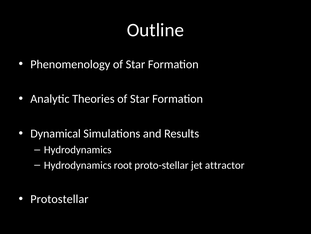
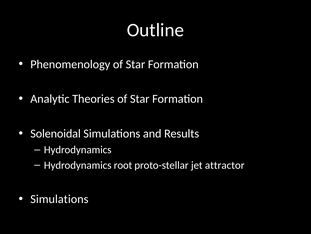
Dynamical: Dynamical -> Solenoidal (56, 133)
Protostellar: Protostellar -> Simulations (59, 199)
